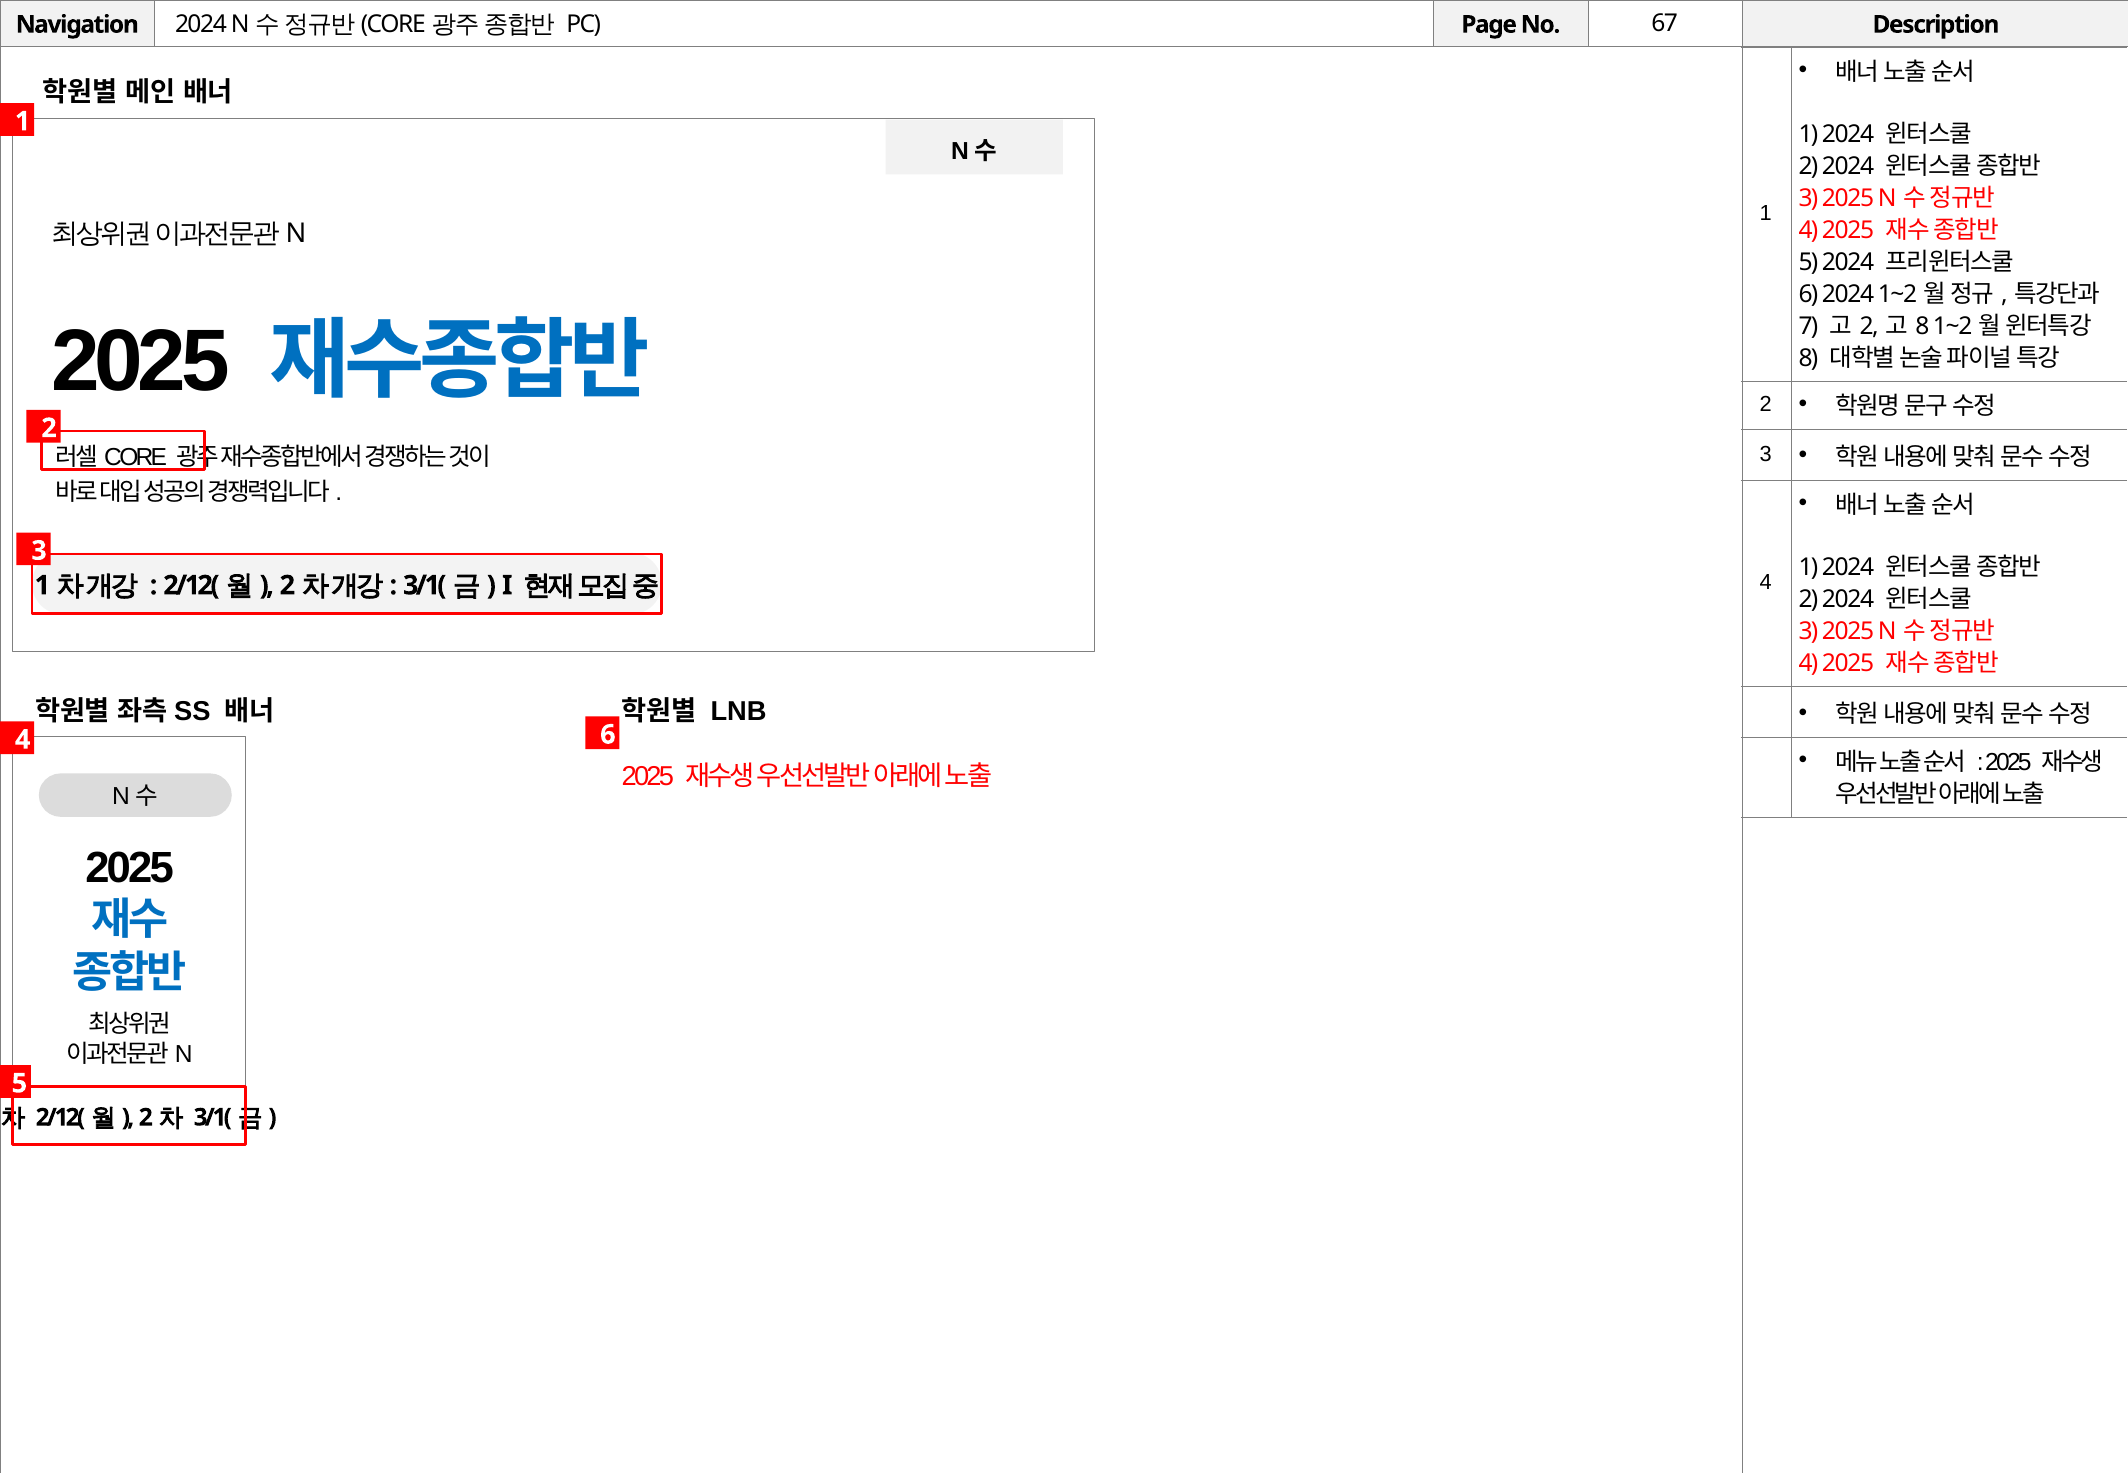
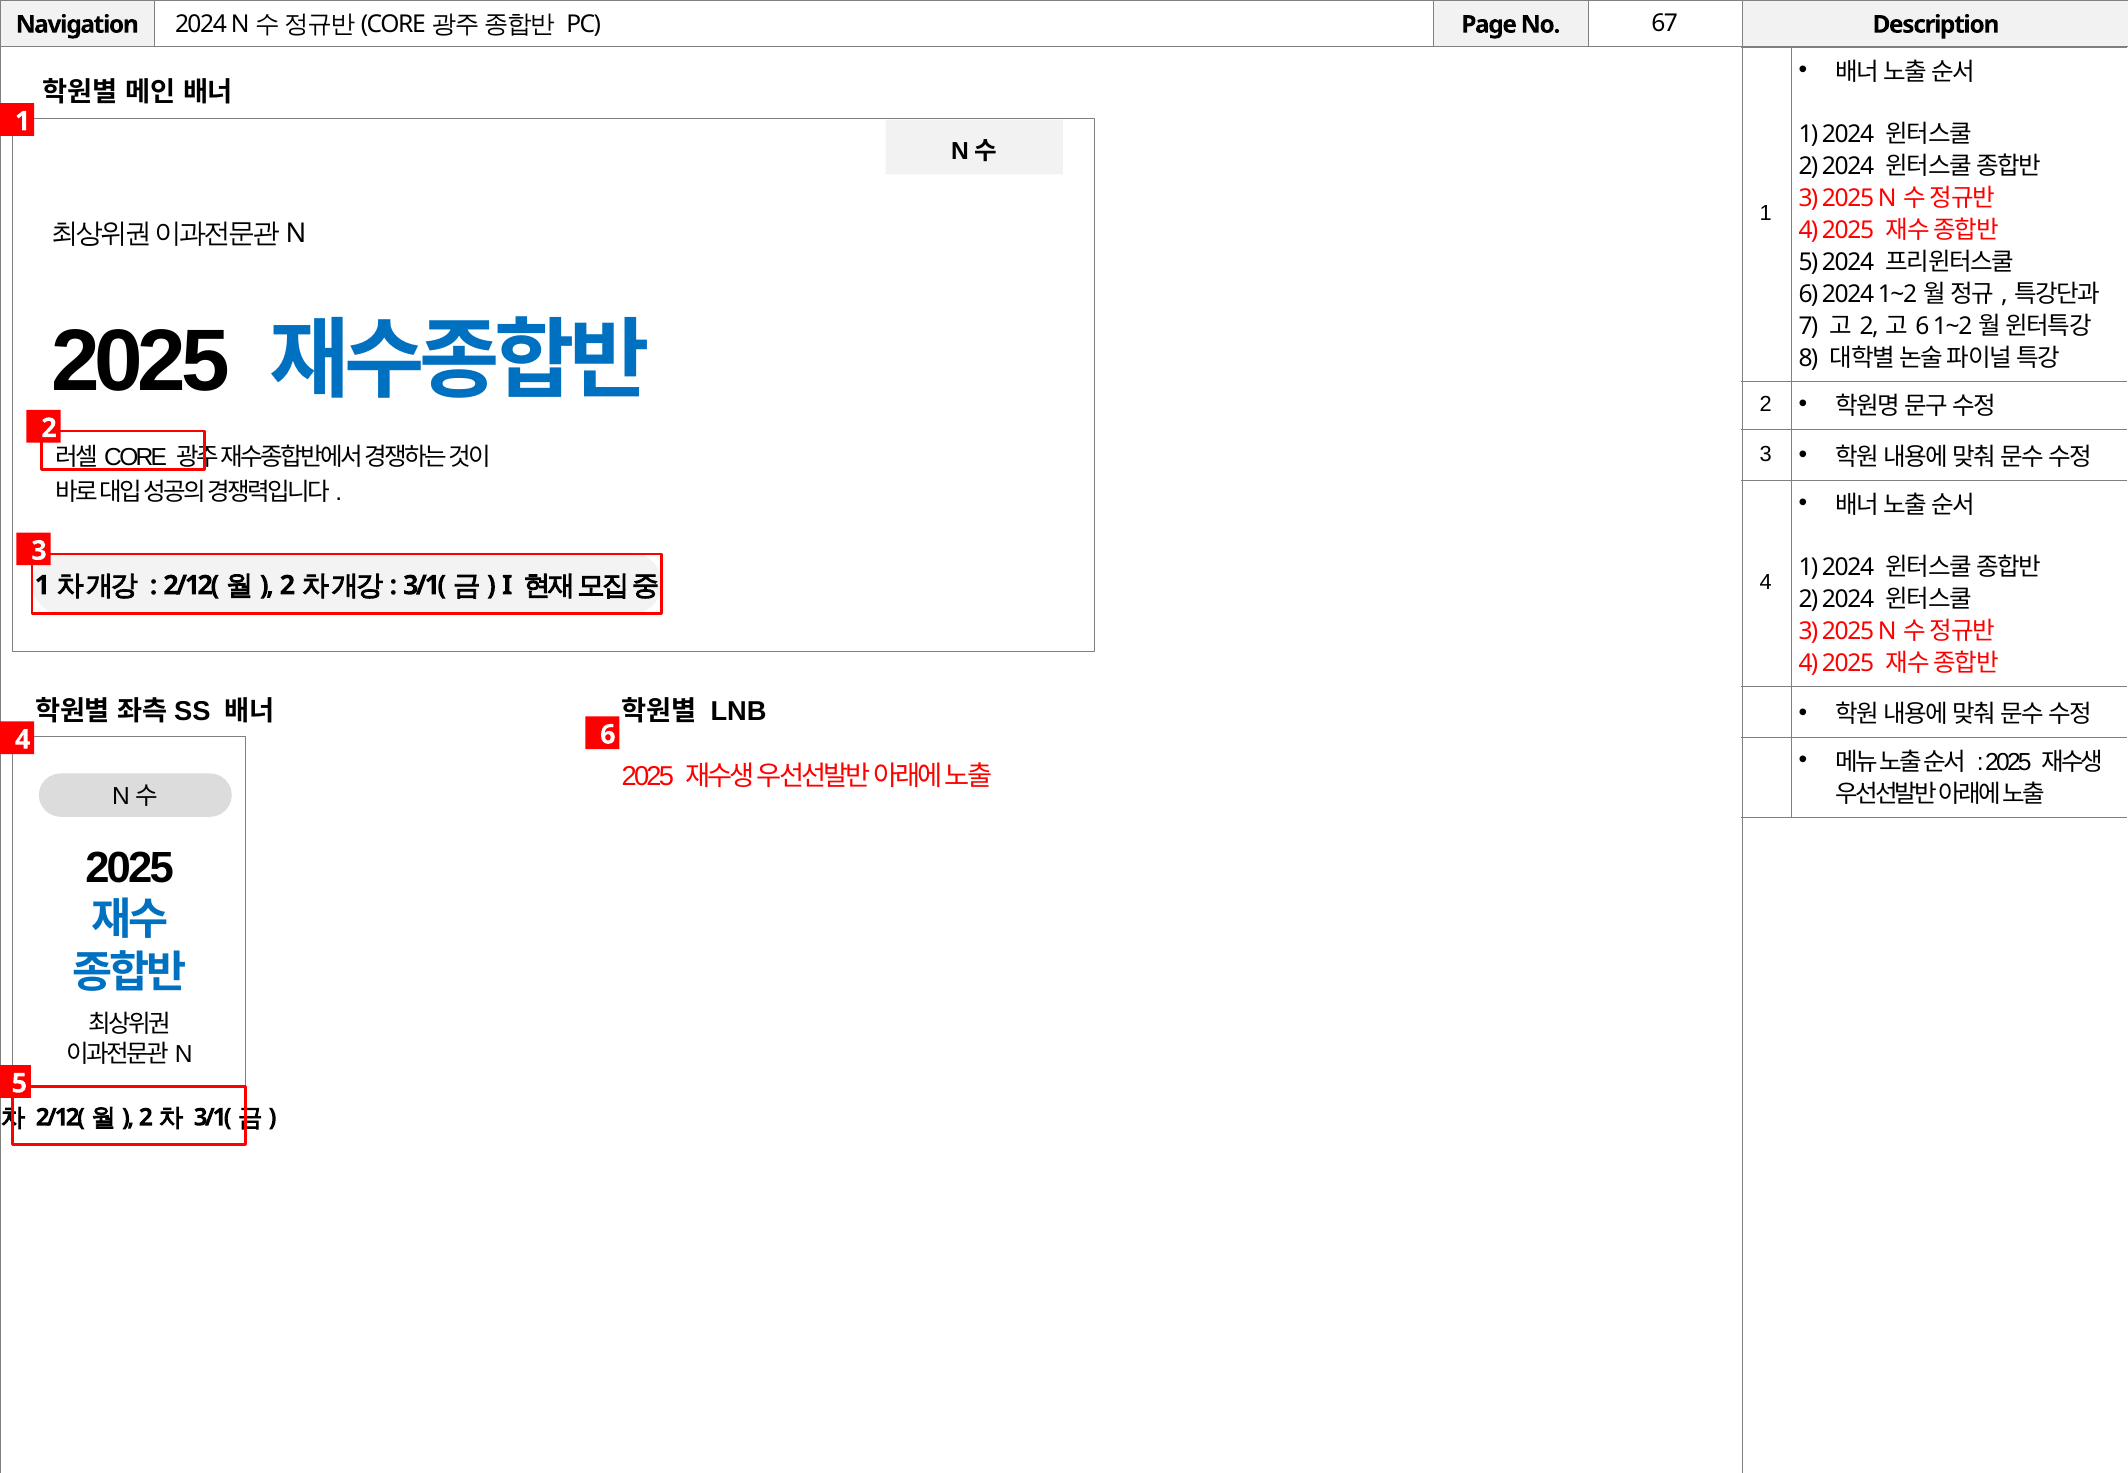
8: 8 -> 6 (1922, 327)
